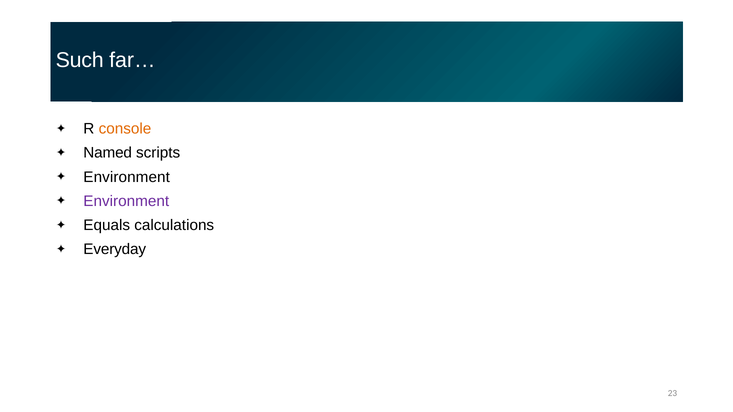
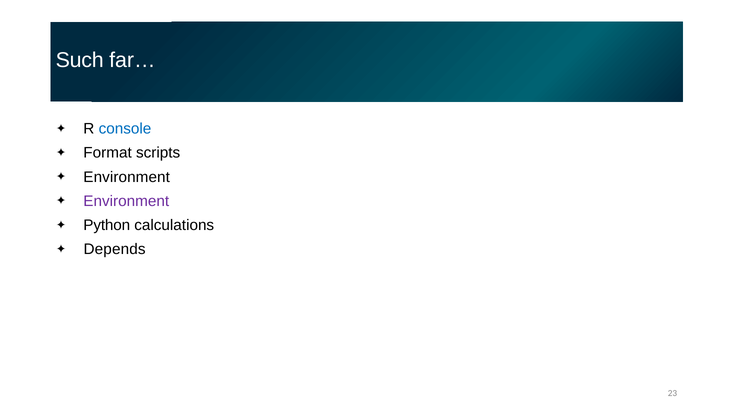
console colour: orange -> blue (125, 129)
Named: Named -> Format (108, 153)
Equals: Equals -> Python (107, 225)
Everyday: Everyday -> Depends (115, 250)
